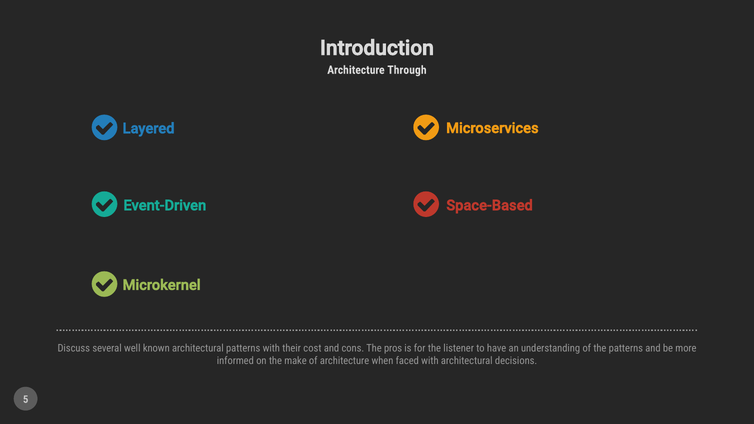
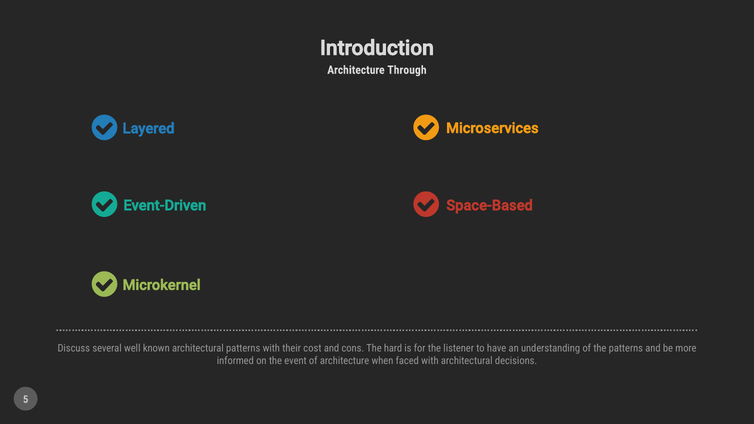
pros: pros -> hard (393, 348)
make: make -> event (295, 361)
